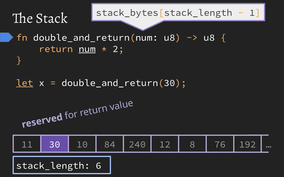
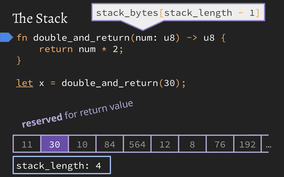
num underline: present -> none (87, 49)
240: 240 -> 564 (137, 145)
6: 6 -> 4 (98, 166)
